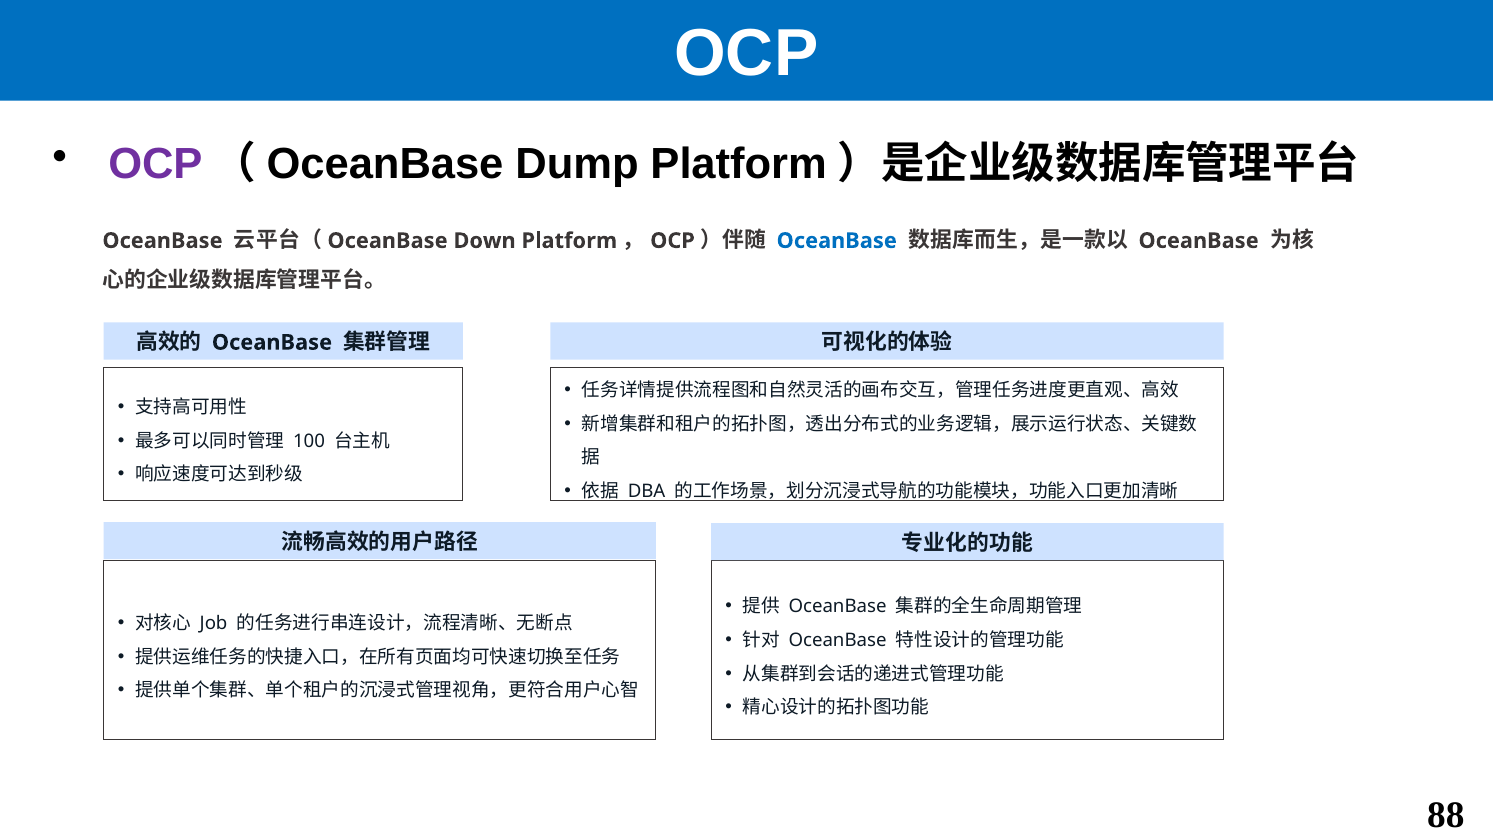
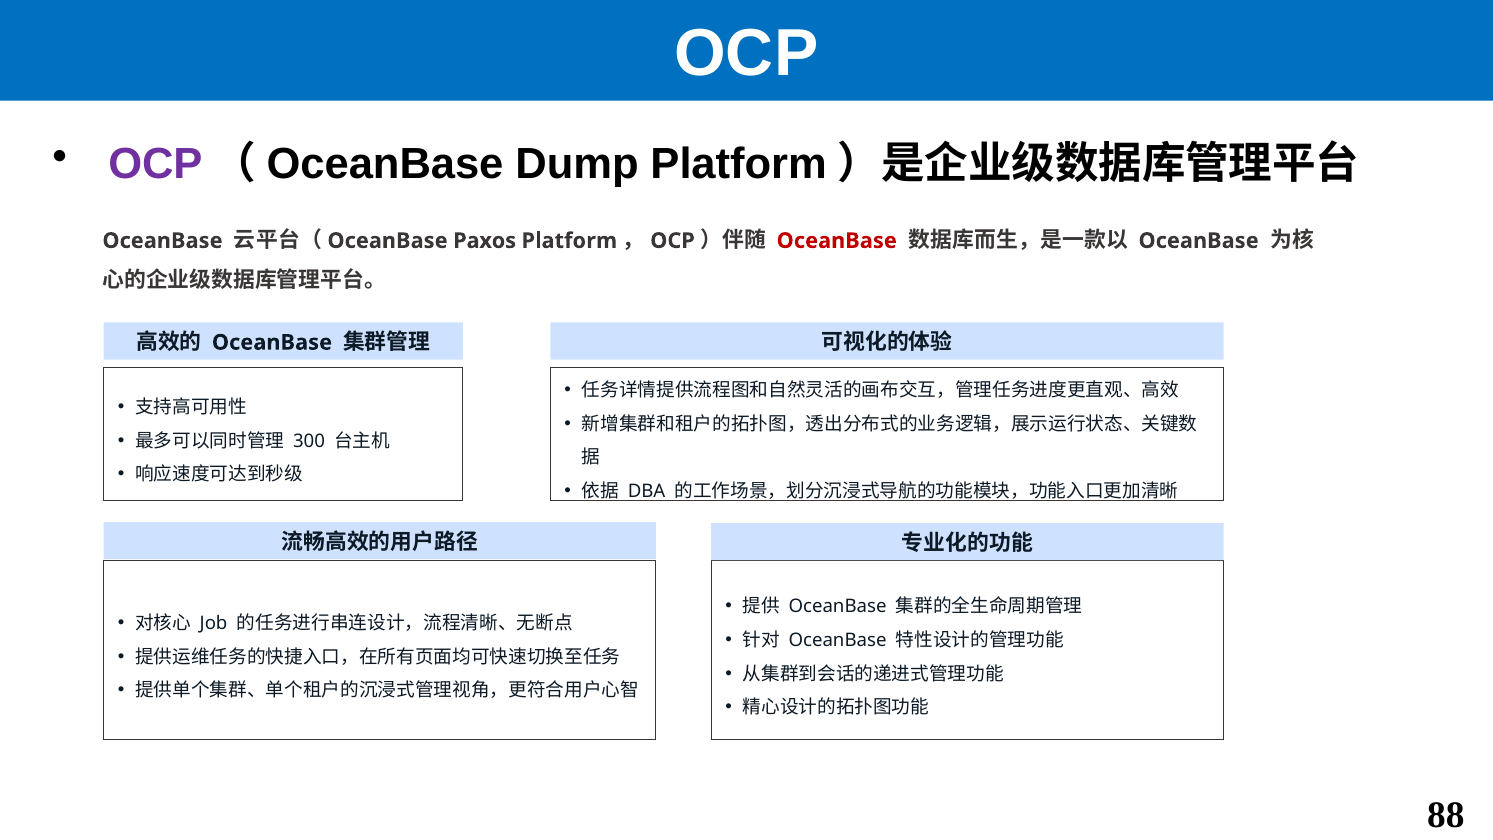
Down: Down -> Paxos (485, 241)
OceanBase colour: blue -> red (837, 241)
100: 100 -> 300 (309, 441)
